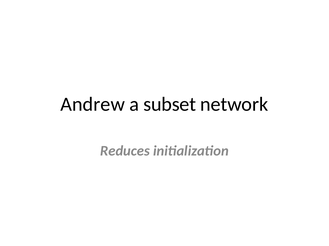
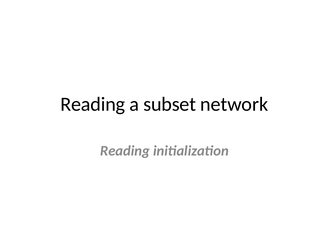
Andrew: Andrew -> Reading (93, 105)
Reduces: Reduces -> Reading (125, 151)
